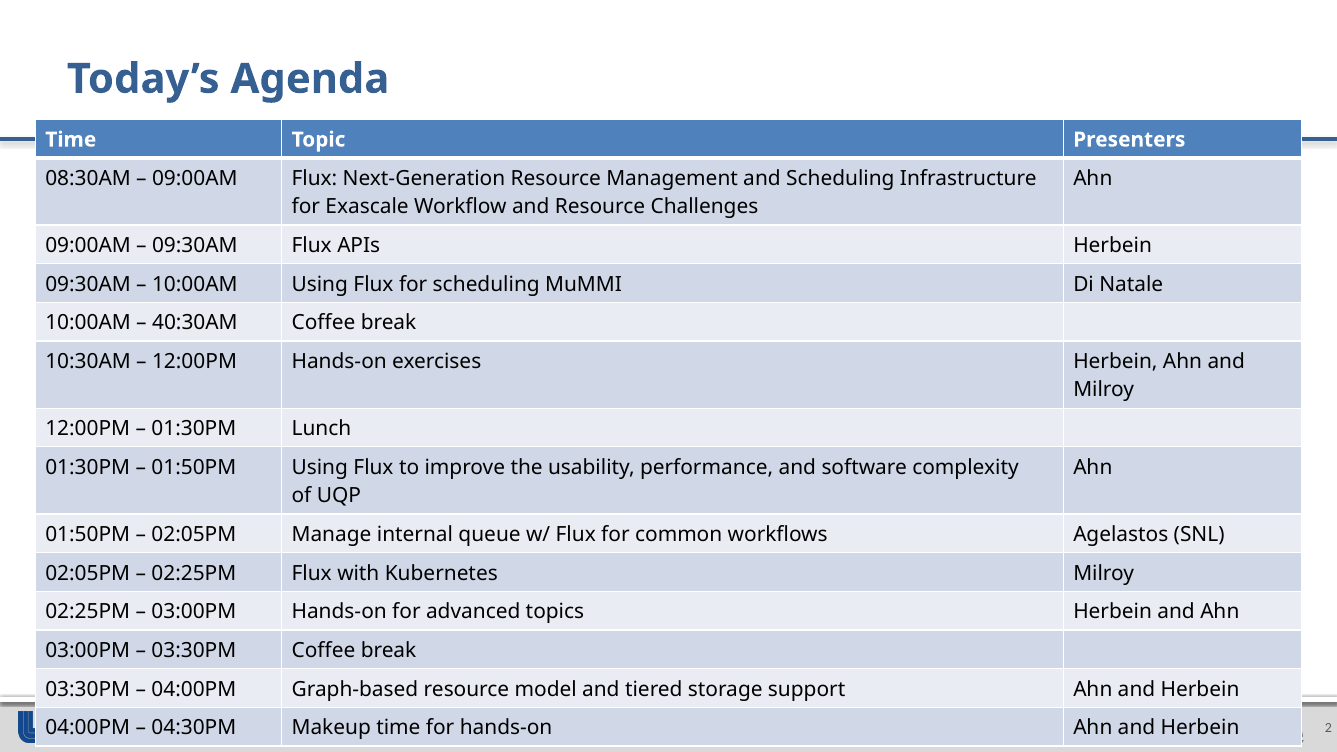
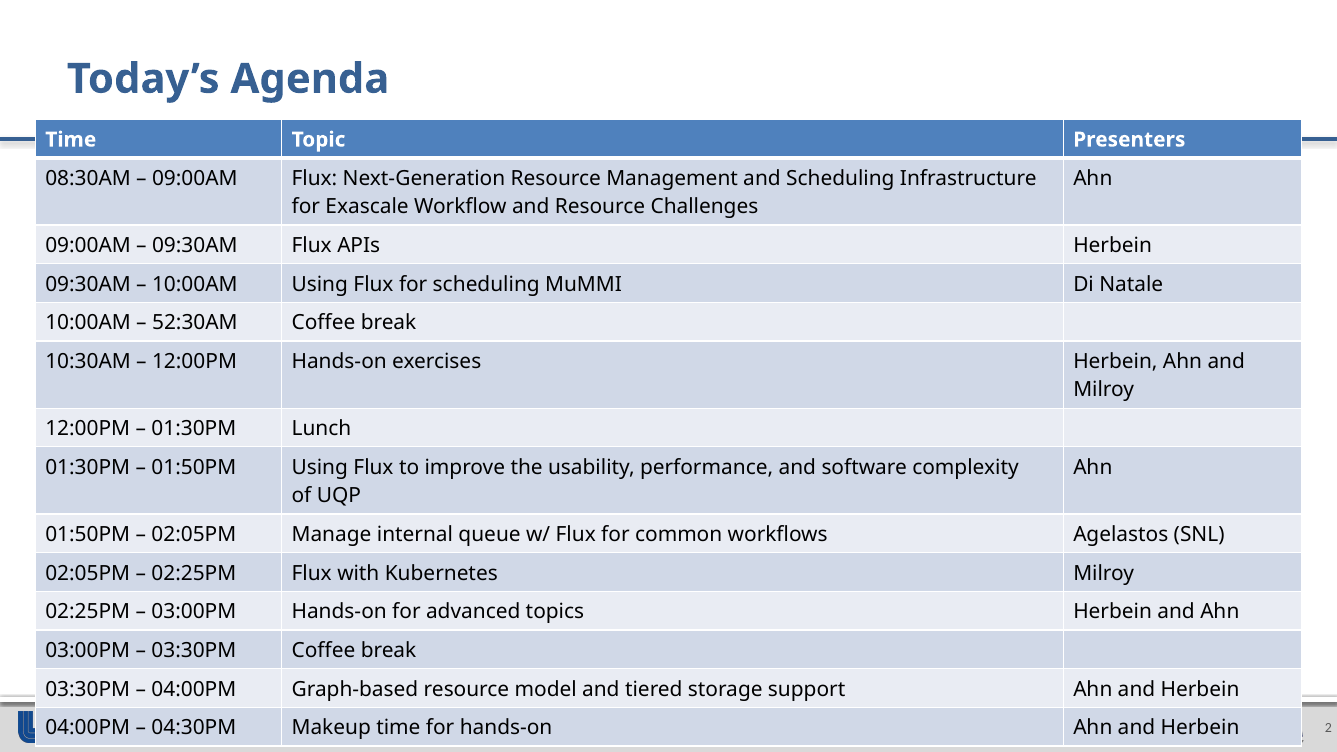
40:30AM: 40:30AM -> 52:30AM (195, 323)
